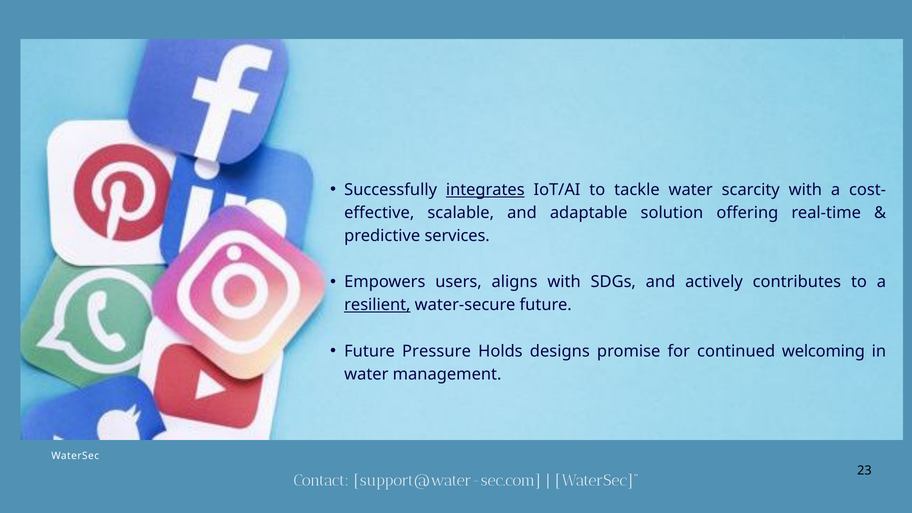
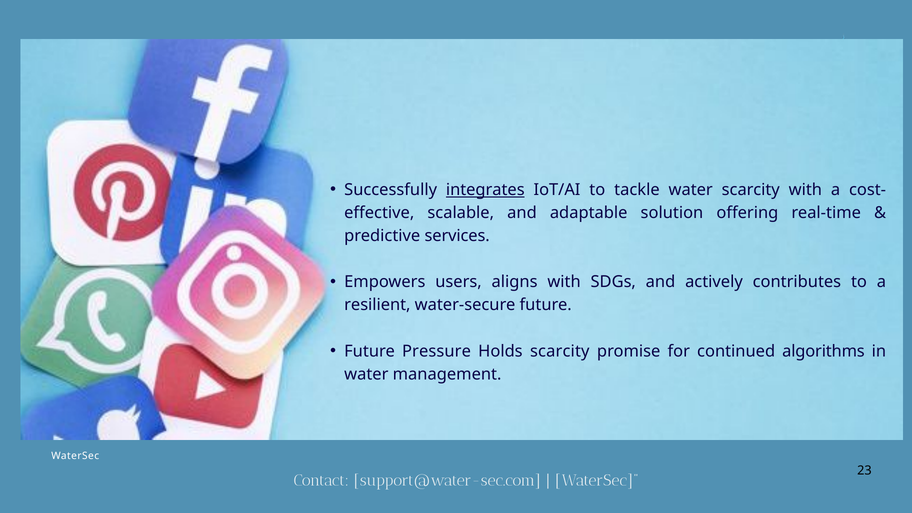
resilient underline: present -> none (377, 305)
Holds designs: designs -> scarcity (560, 351)
welcoming: welcoming -> algorithms (823, 351)
